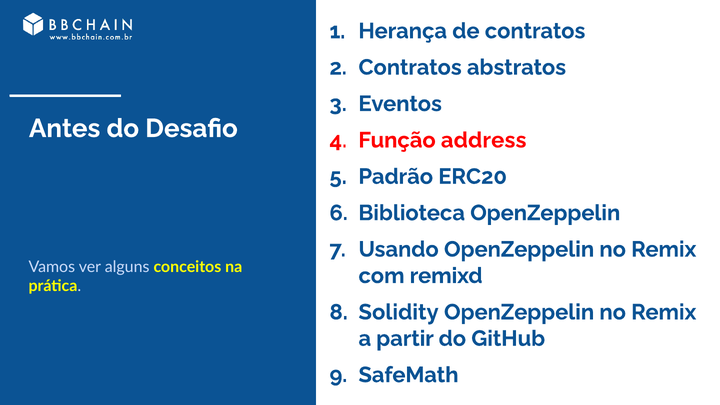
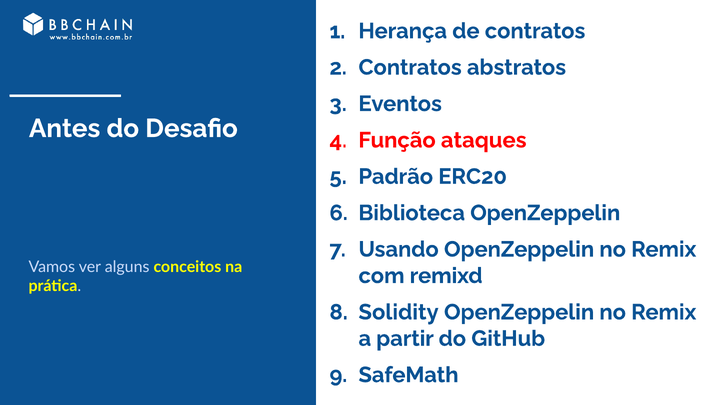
address: address -> ataques (484, 140)
